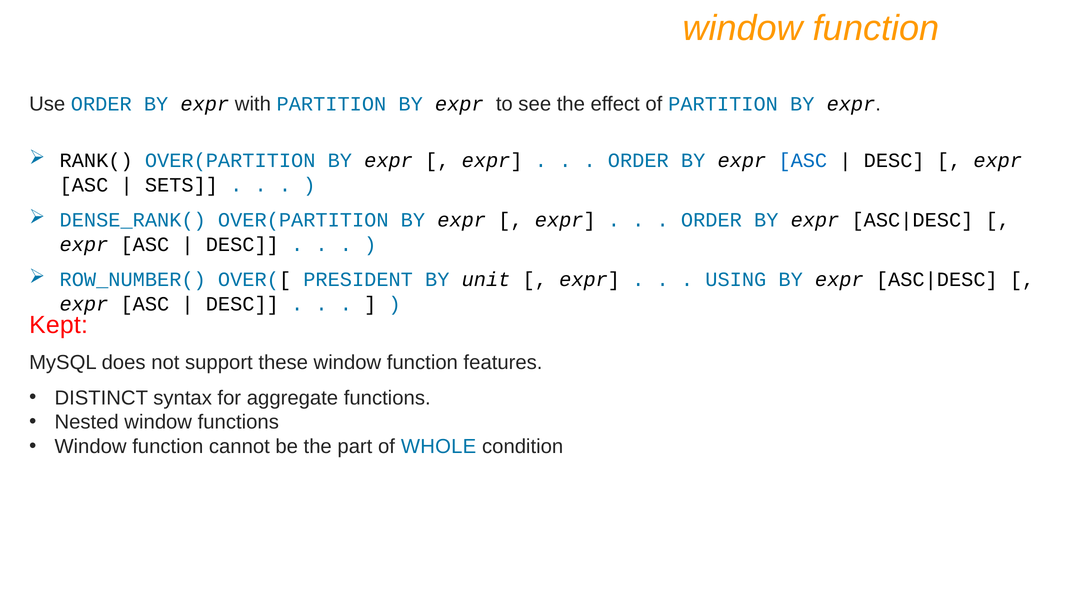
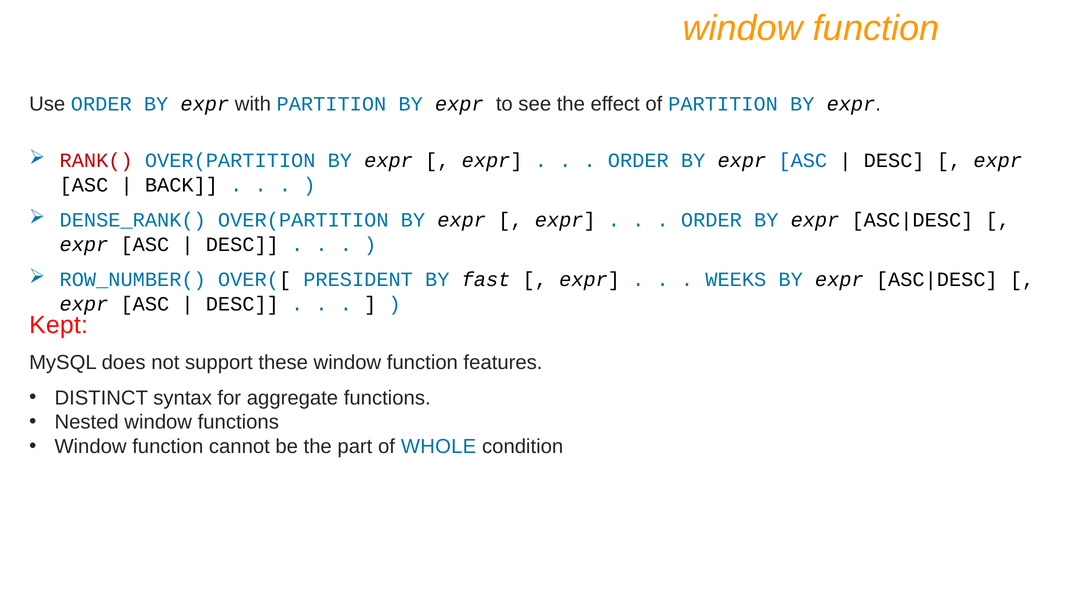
RANK( colour: black -> red (96, 161)
SETS: SETS -> BACK (181, 185)
unit: unit -> fast (486, 280)
USING: USING -> WEEKS (736, 280)
